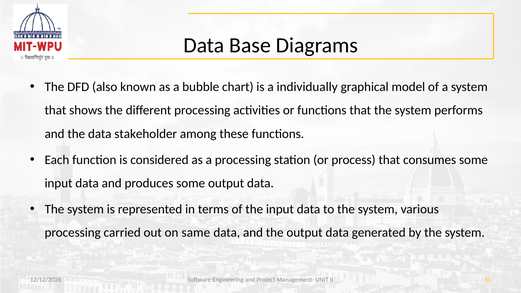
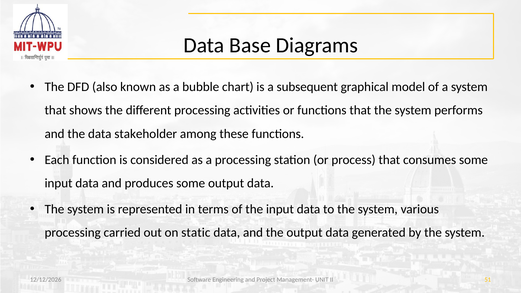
individually: individually -> subsequent (307, 87)
same: same -> static (196, 233)
